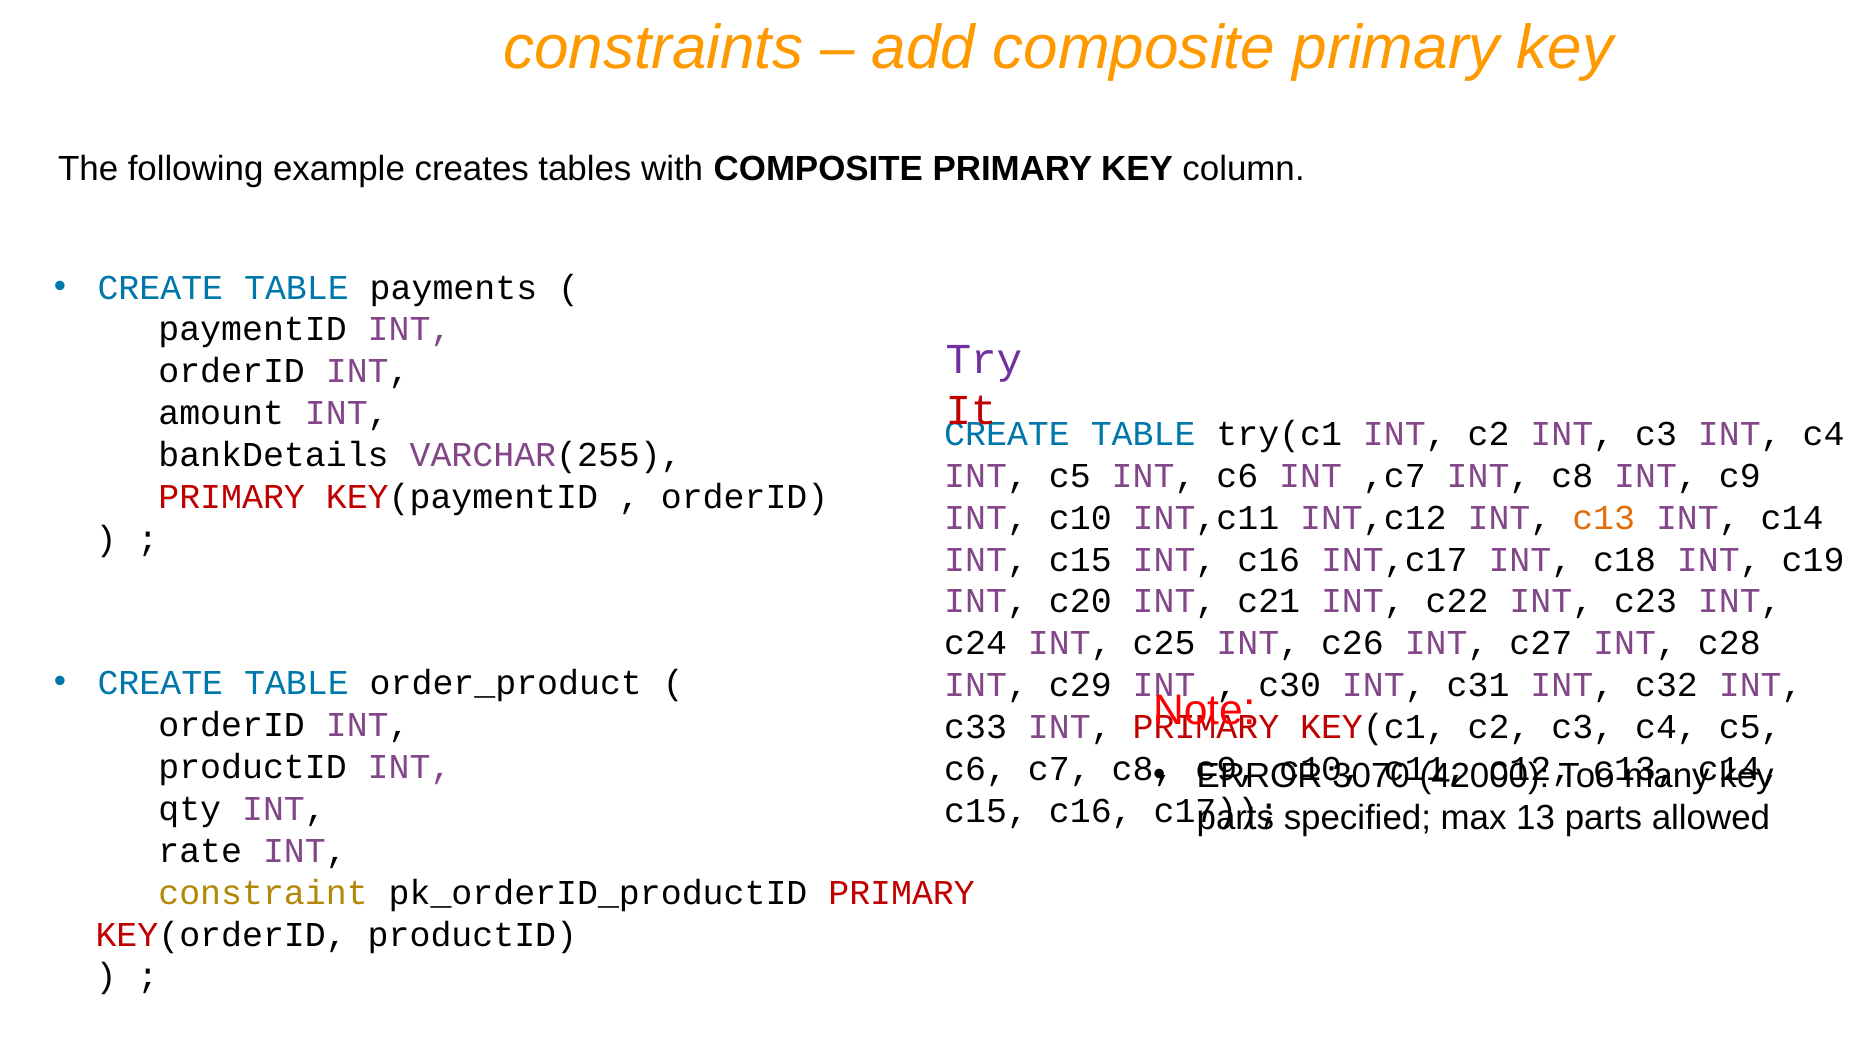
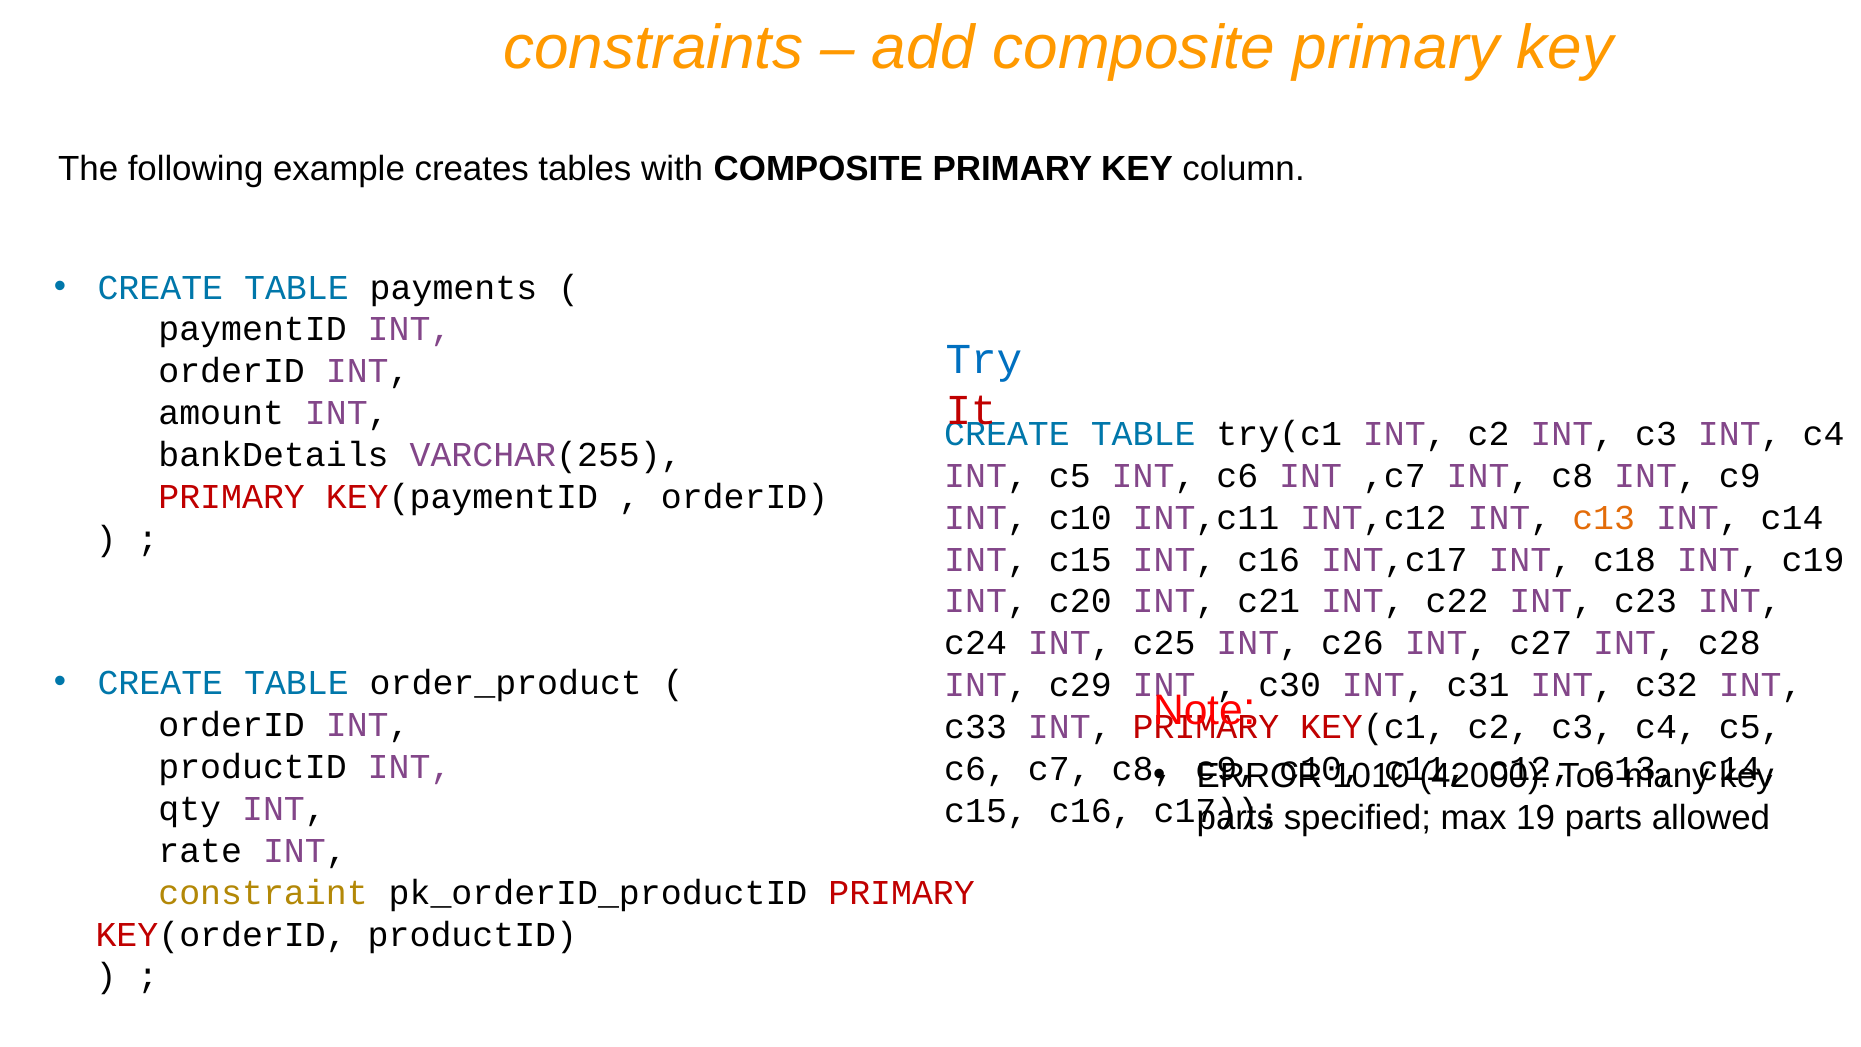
Try colour: purple -> blue (984, 360)
3070: 3070 -> 1010 (1371, 776)
13: 13 -> 19 (1536, 818)
